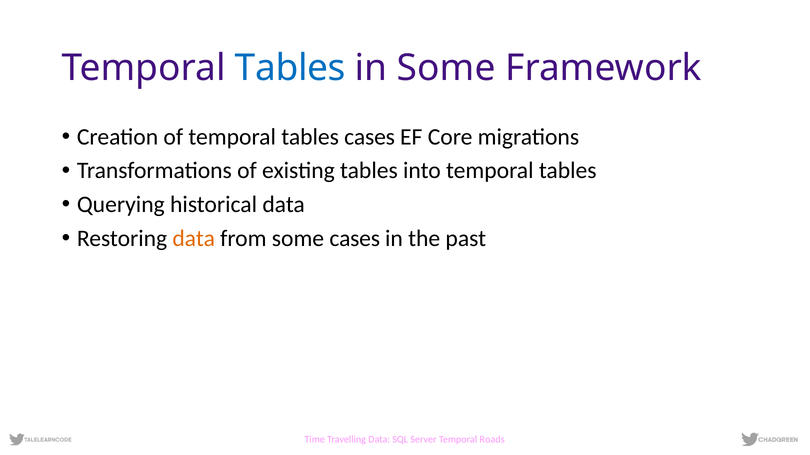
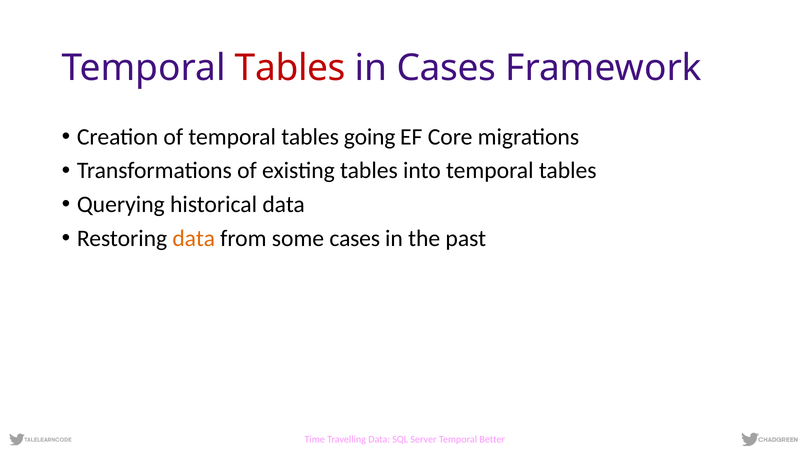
Tables colour: blue -> red (290, 68)
in Some: Some -> Cases (446, 68)
tables cases: cases -> going (370, 137)
Roads: Roads -> Better (492, 440)
